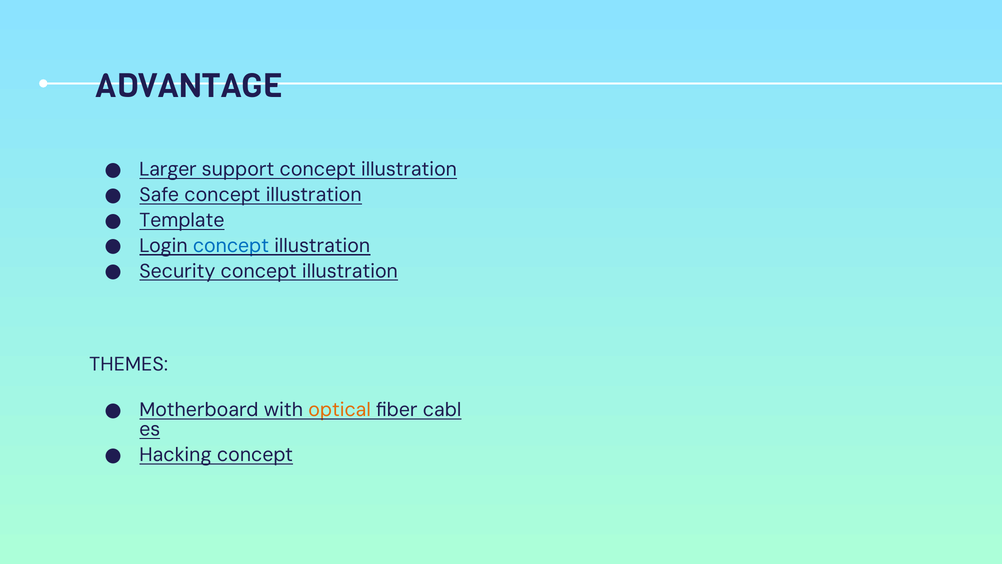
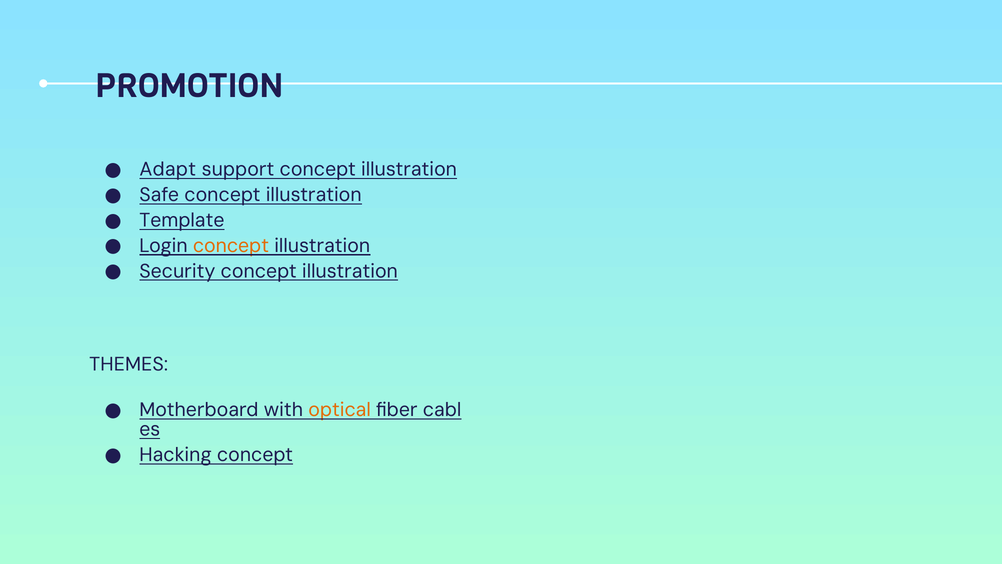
ADVANTAGE: ADVANTAGE -> PROMOTION (189, 86)
Larger: Larger -> Adapt (168, 169)
concept colour: blue -> orange (231, 246)
